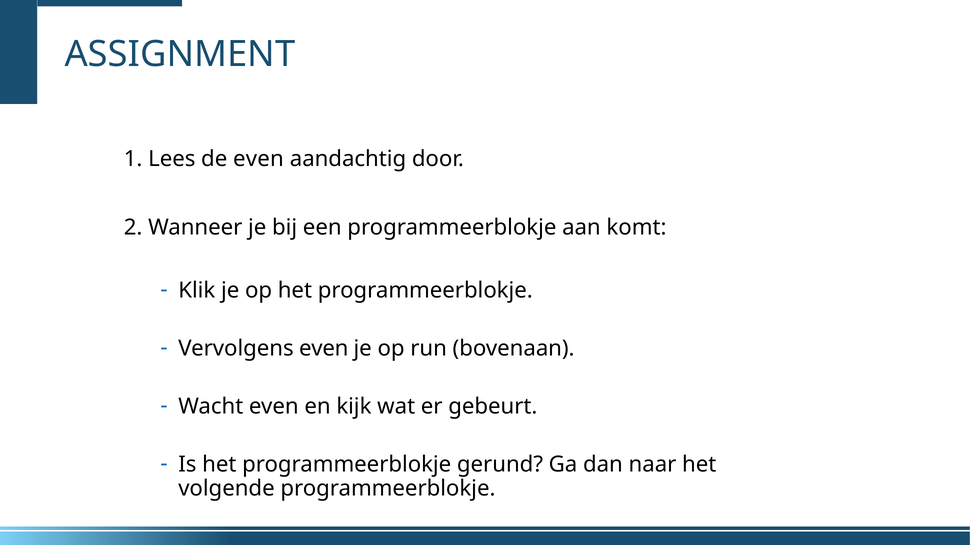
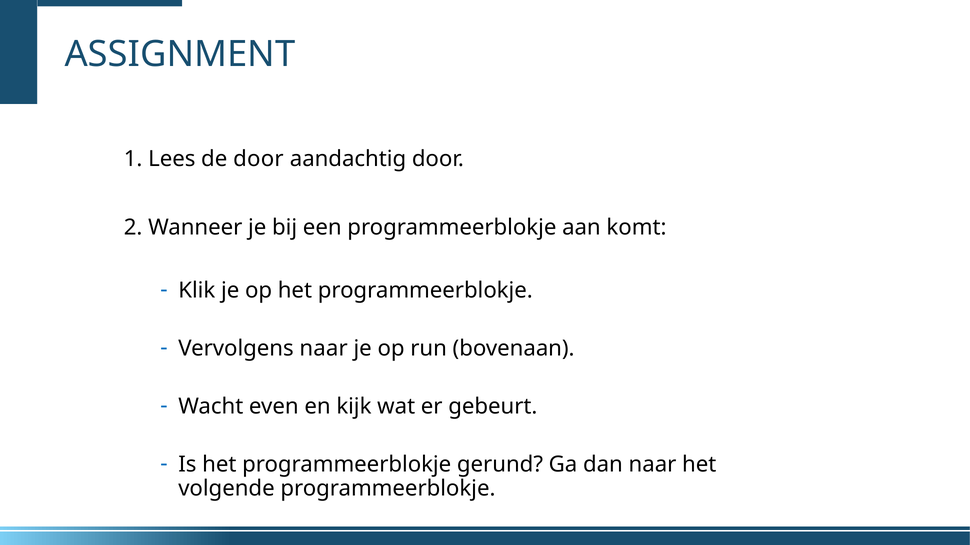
de even: even -> door (258, 159)
Vervolgens even: even -> naar (324, 349)
